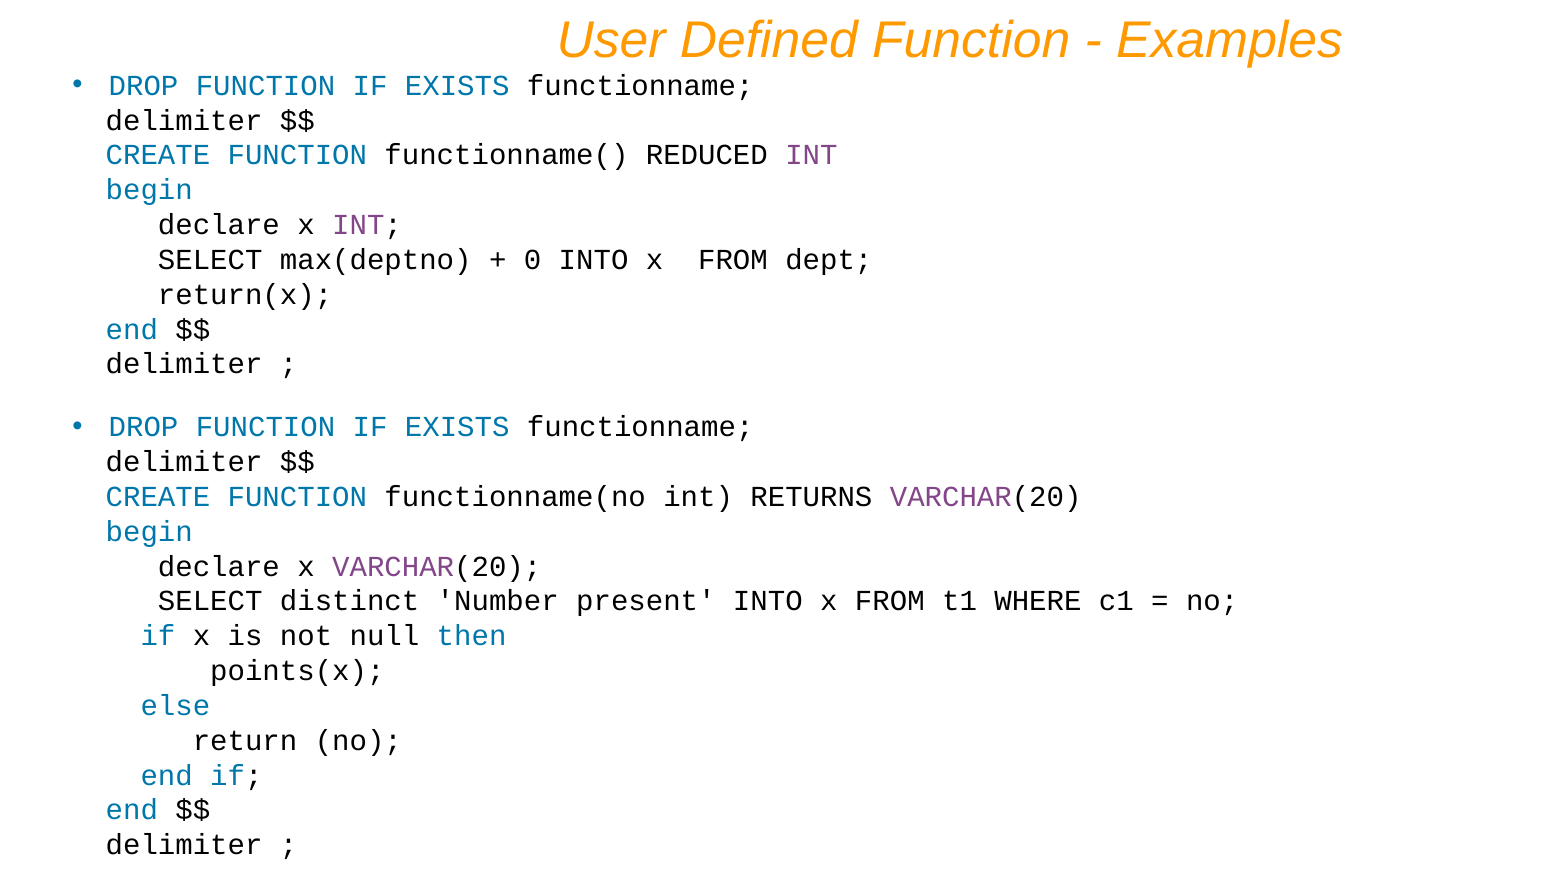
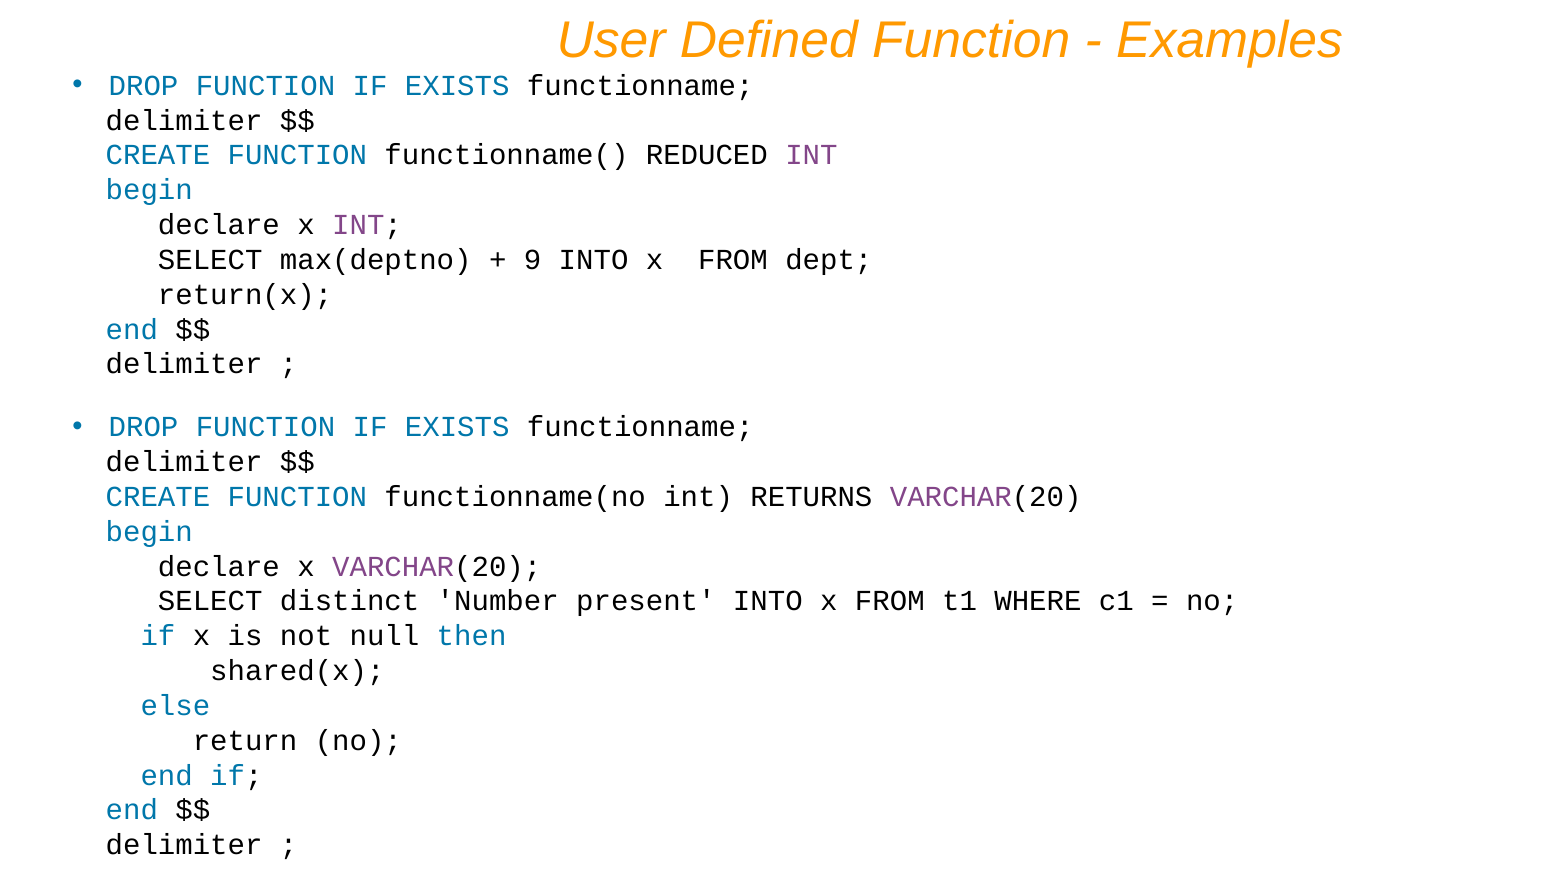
0: 0 -> 9 (533, 260)
points(x: points(x -> shared(x (297, 671)
